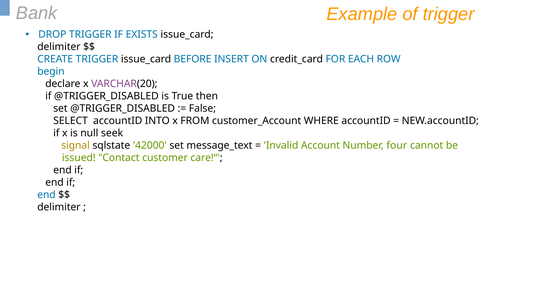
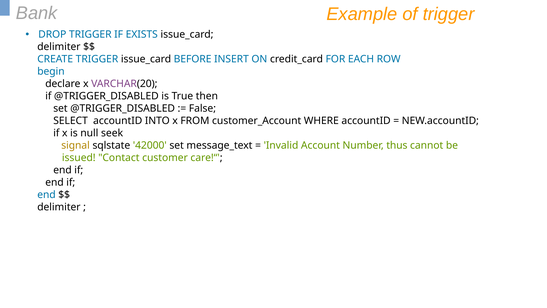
four: four -> thus (397, 145)
